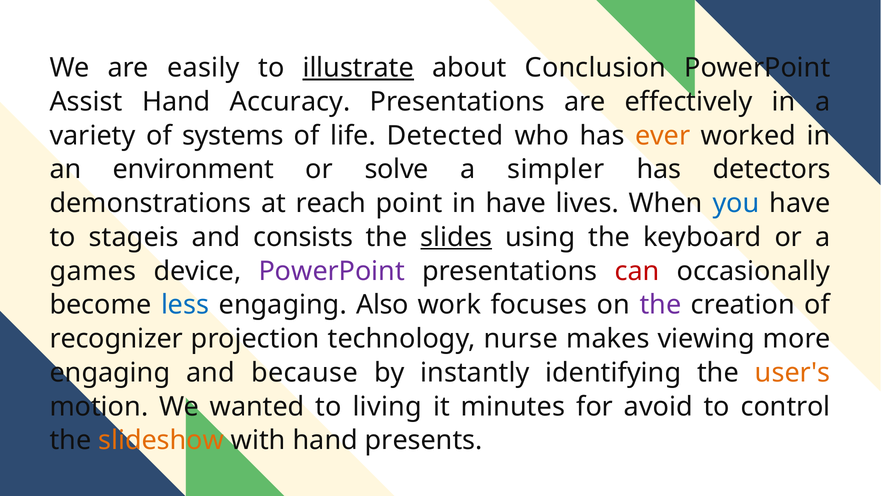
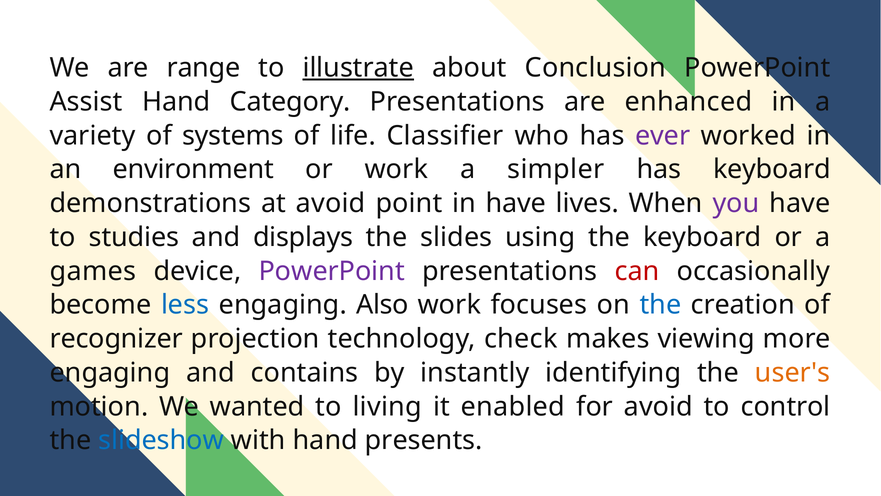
easily: easily -> range (204, 68)
Accuracy: Accuracy -> Category (290, 102)
effectively: effectively -> enhanced (689, 102)
Detected: Detected -> Classifier (445, 135)
ever colour: orange -> purple (663, 135)
or solve: solve -> work (396, 169)
has detectors: detectors -> keyboard (772, 169)
at reach: reach -> avoid (331, 203)
you colour: blue -> purple (736, 203)
stageis: stageis -> studies (134, 237)
consists: consists -> displays (303, 237)
slides underline: present -> none (456, 237)
the colour: purple -> blue (660, 305)
nurse: nurse -> check (521, 339)
because: because -> contains (305, 372)
minutes: minutes -> enabled (513, 406)
slideshow colour: orange -> blue (161, 440)
